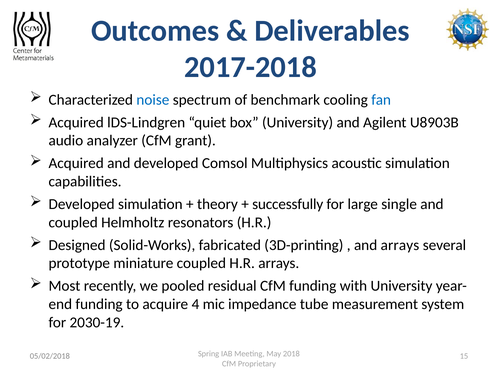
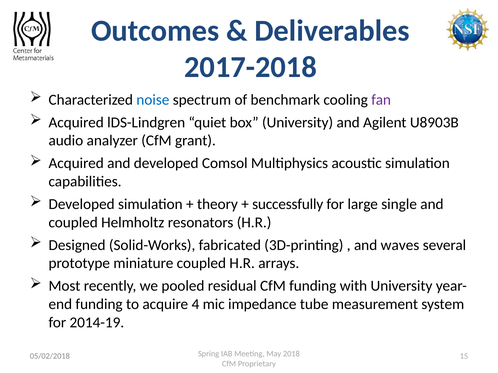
fan colour: blue -> purple (381, 100)
and arrays: arrays -> waves (400, 245)
2030-19: 2030-19 -> 2014-19 (97, 323)
